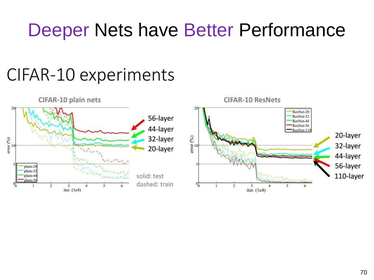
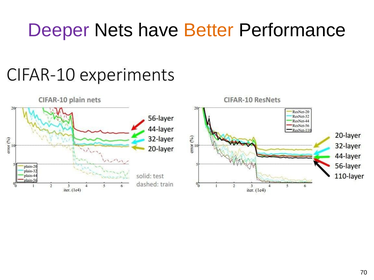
Better colour: purple -> orange (209, 30)
